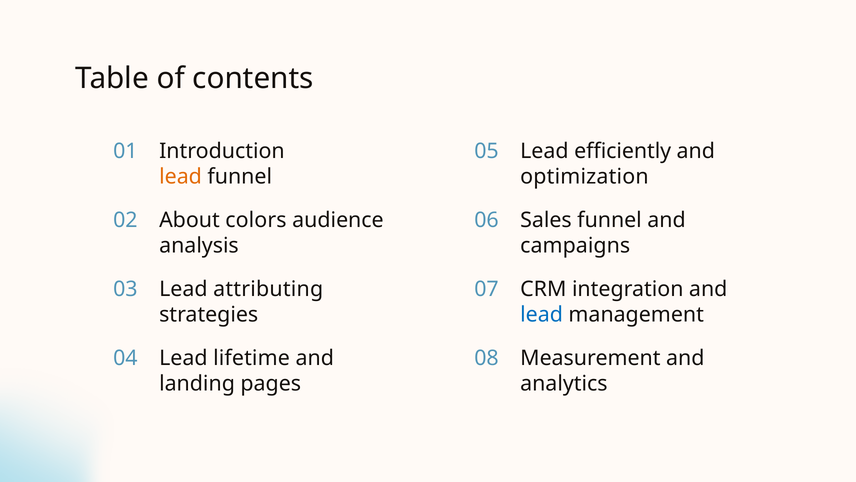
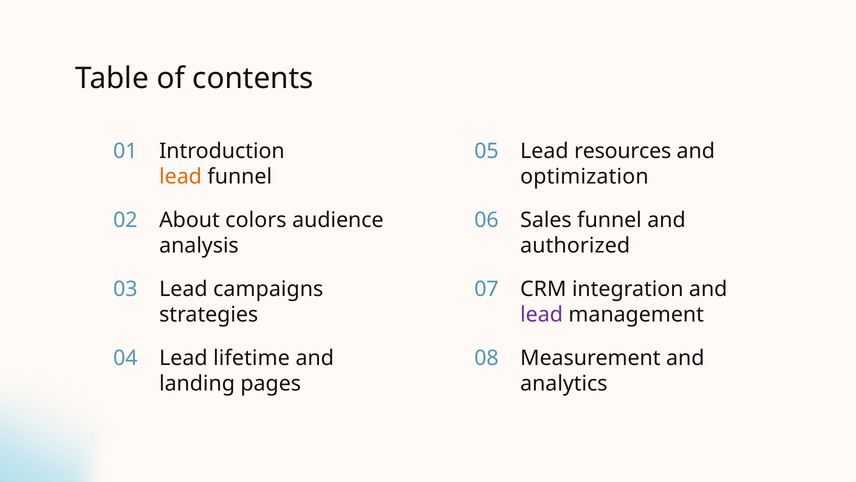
efficiently: efficiently -> resources (623, 151)
campaigns: campaigns -> authorized (575, 245)
attributing: attributing -> campaigns (268, 289)
lead colour: blue -> purple (542, 314)
